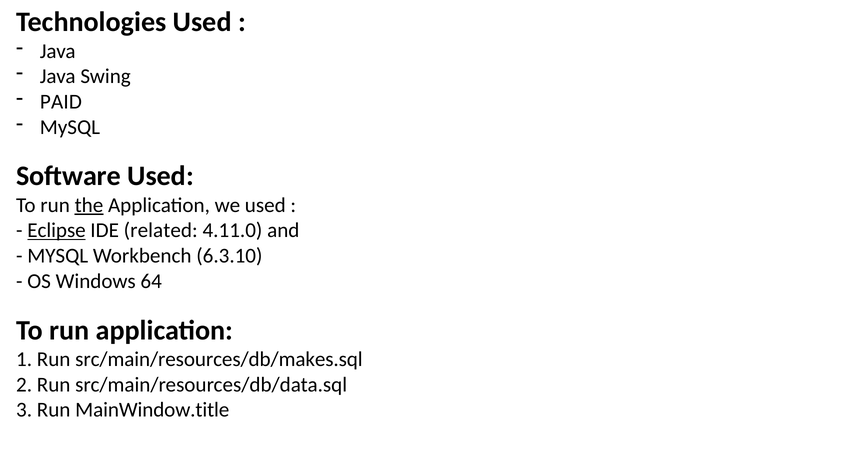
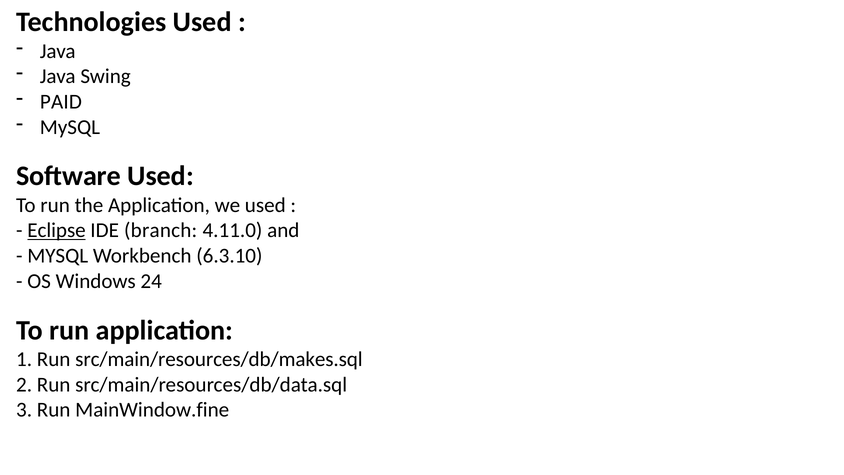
the underline: present -> none (89, 205)
related: related -> branch (161, 230)
64: 64 -> 24 (151, 281)
MainWindow.title: MainWindow.title -> MainWindow.fine (152, 410)
